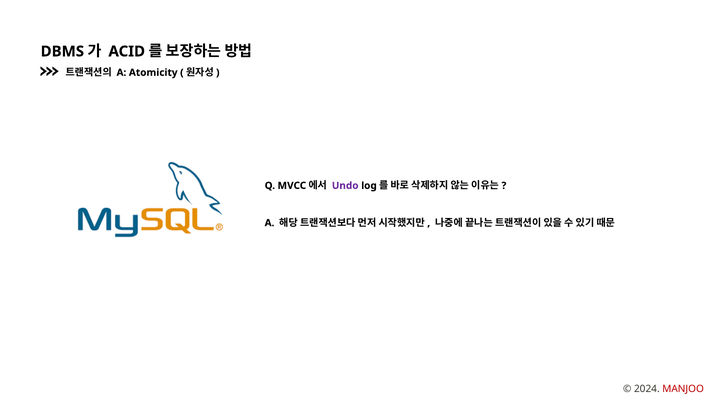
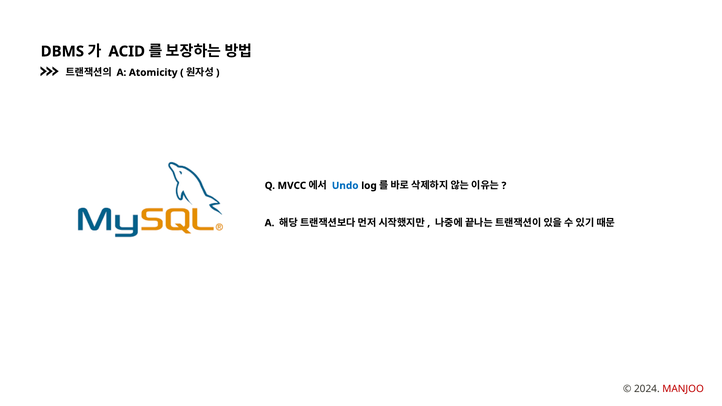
Undo colour: purple -> blue (345, 186)
